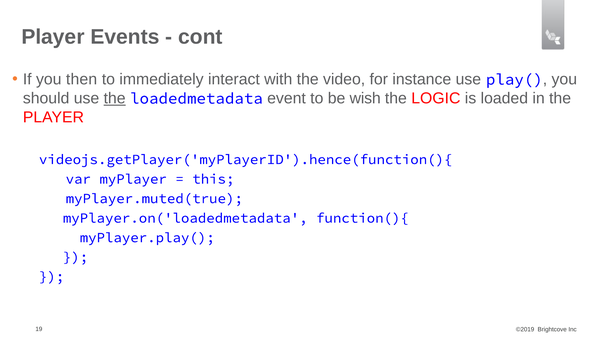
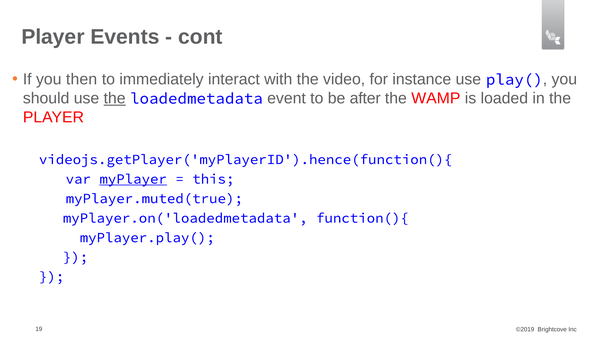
wish: wish -> after (365, 98)
LOGIC: LOGIC -> WAMP (436, 98)
myPlayer underline: none -> present (133, 179)
